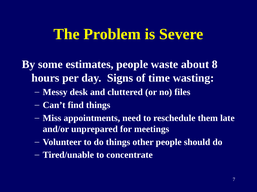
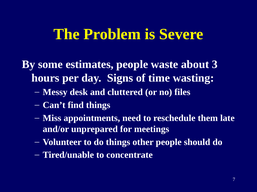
8: 8 -> 3 (215, 65)
